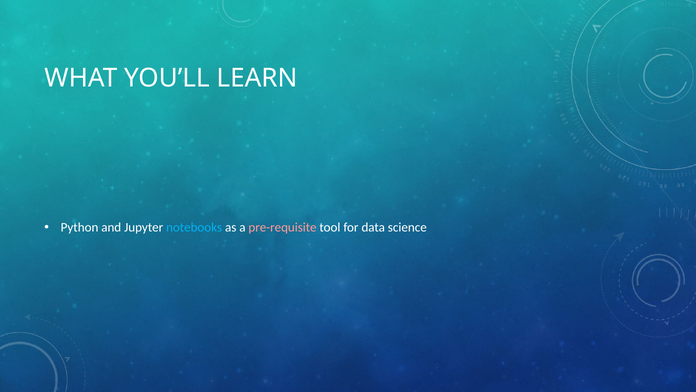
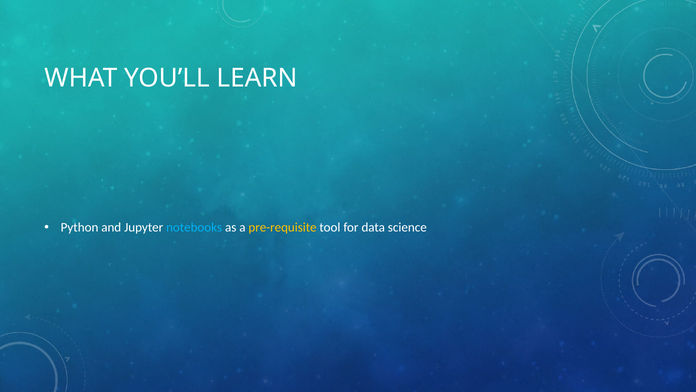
pre-requisite colour: pink -> yellow (283, 227)
